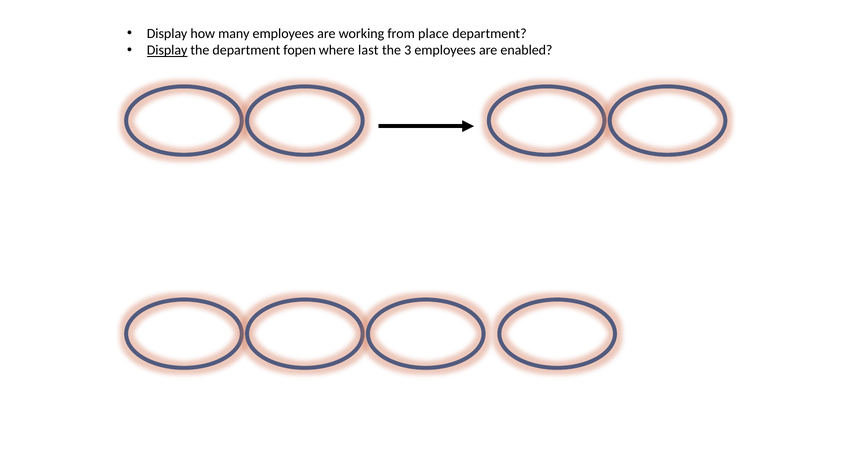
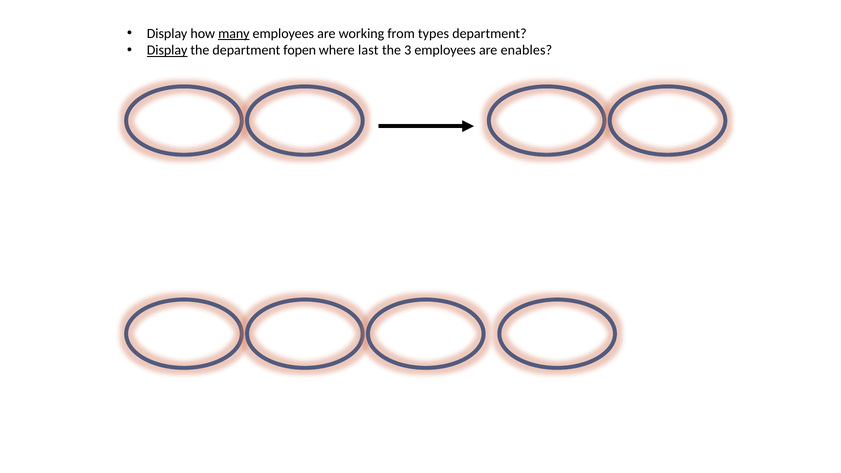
many underline: none -> present (234, 34)
place: place -> types (433, 34)
enabled: enabled -> enables (526, 50)
